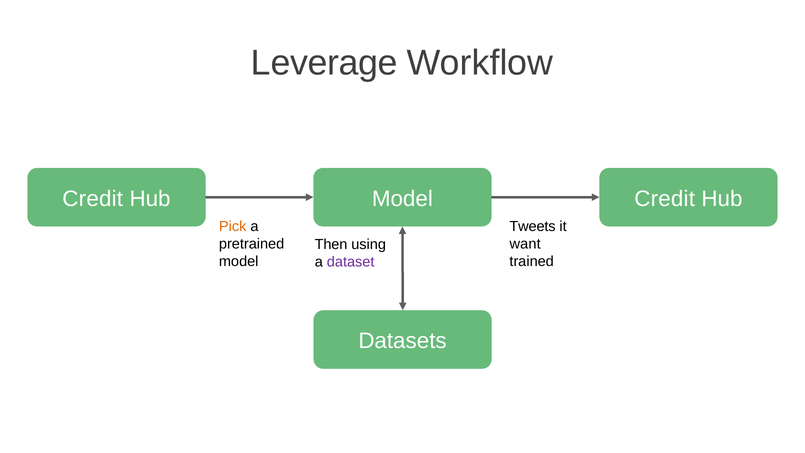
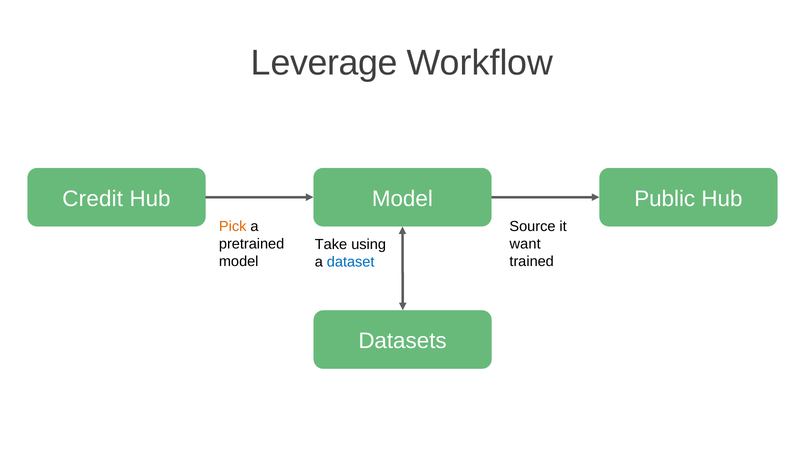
Hub Credit: Credit -> Public (665, 199)
Tweets: Tweets -> Source (532, 227)
Then: Then -> Take (331, 244)
dataset colour: purple -> blue (351, 262)
